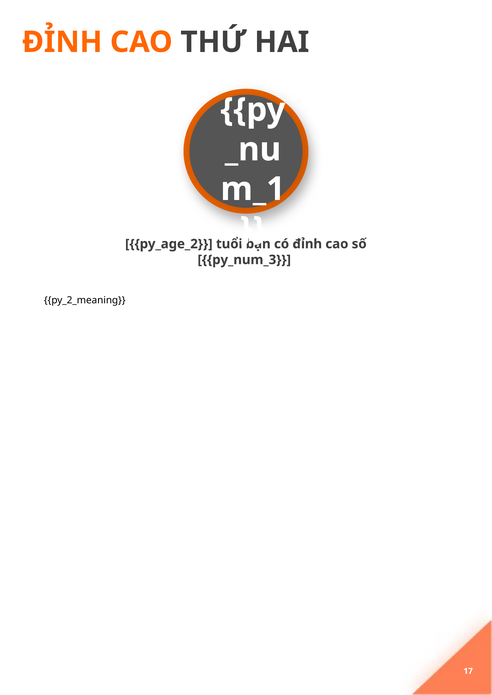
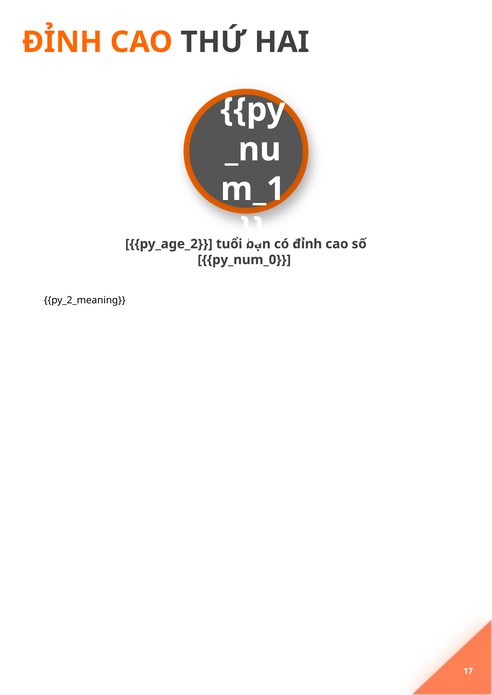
py_num_3: py_num_3 -> py_num_0 (244, 260)
